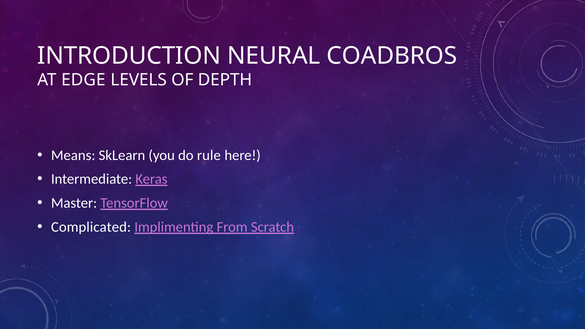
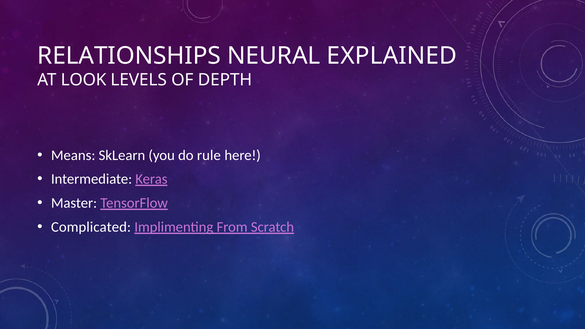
INTRODUCTION: INTRODUCTION -> RELATIONSHIPS (129, 56)
COADBROS: COADBROS -> EXPLAINED (392, 56)
EDGE: EDGE -> LOOK (84, 80)
